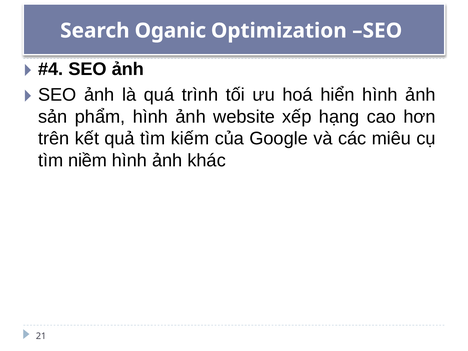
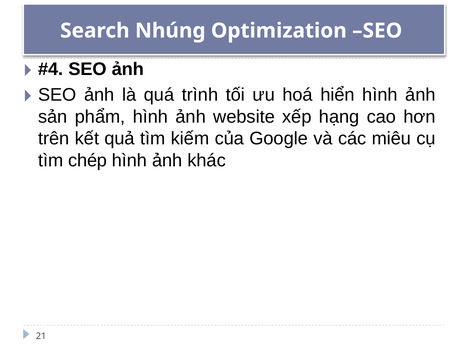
Oganic: Oganic -> Nhúng (170, 31)
niềm: niềm -> chép (88, 160)
